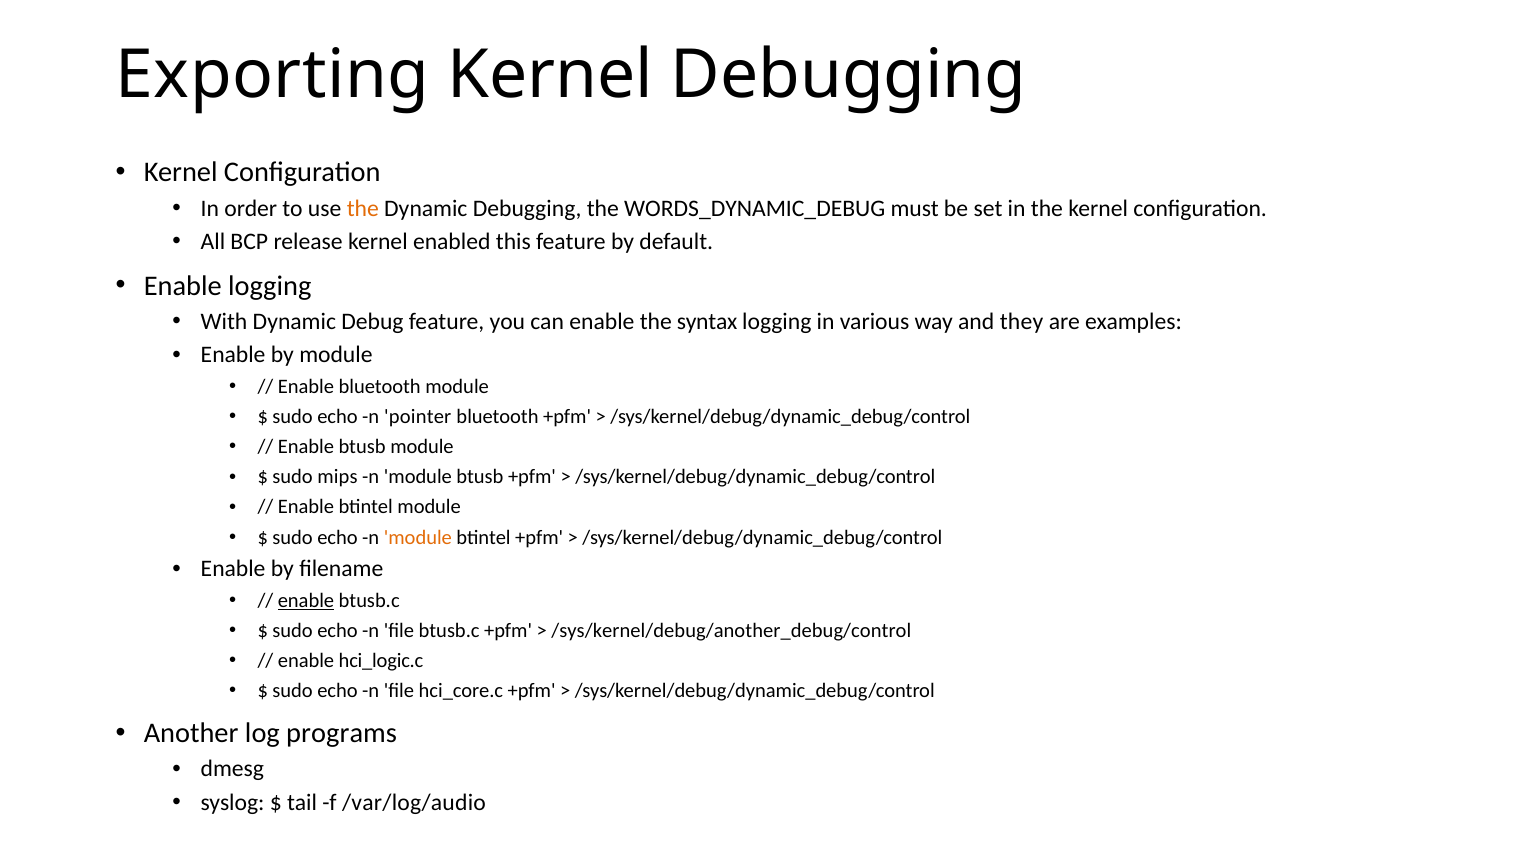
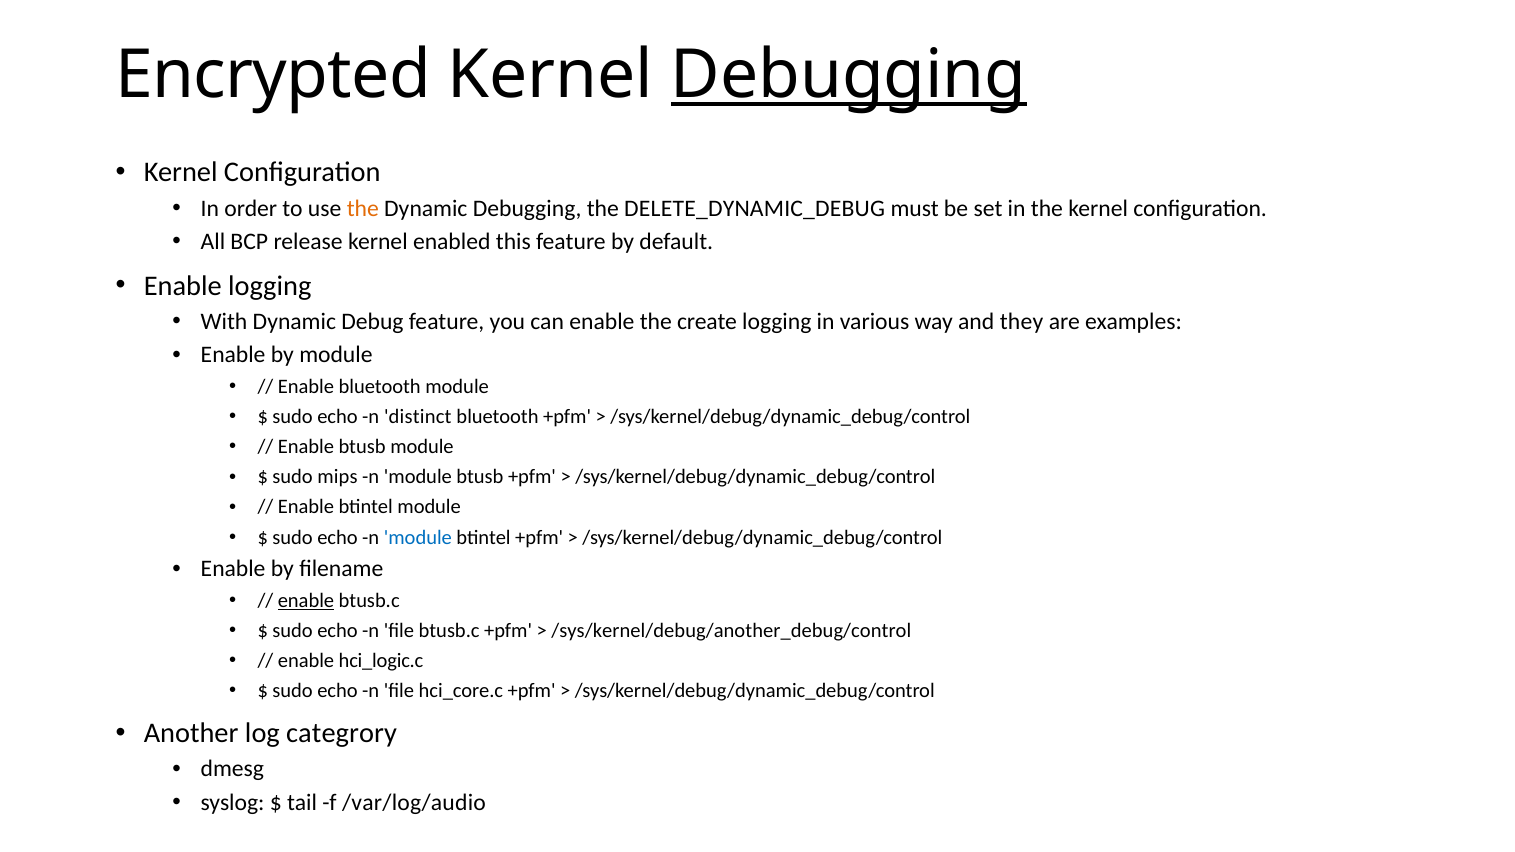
Exporting: Exporting -> Encrypted (273, 75)
Debugging underline: none -> present (849, 75)
WORDS_DYNAMIC_DEBUG: WORDS_DYNAMIC_DEBUG -> DELETE_DYNAMIC_DEBUG (755, 208)
syntax: syntax -> create (707, 322)
pointer: pointer -> distinct (418, 417)
module colour: orange -> blue (418, 537)
programs: programs -> categrory (342, 733)
